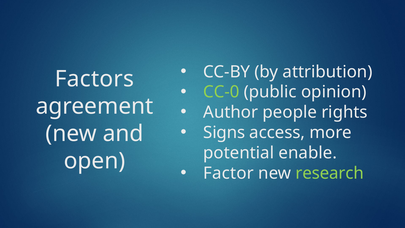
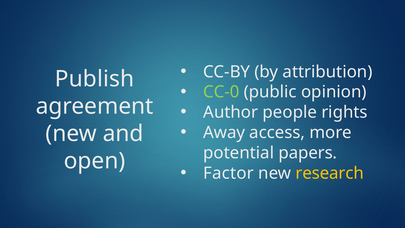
Factors: Factors -> Publish (95, 79)
Signs: Signs -> Away (224, 132)
enable: enable -> papers (308, 153)
research colour: light green -> yellow (330, 173)
